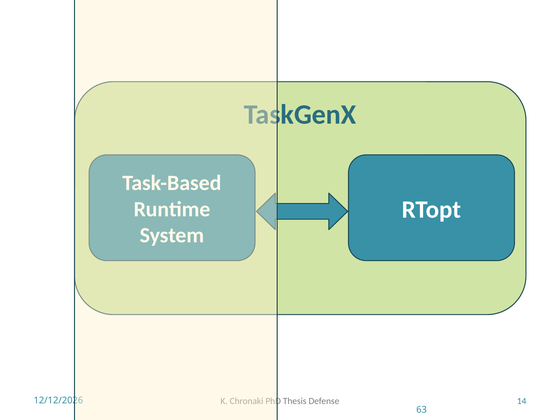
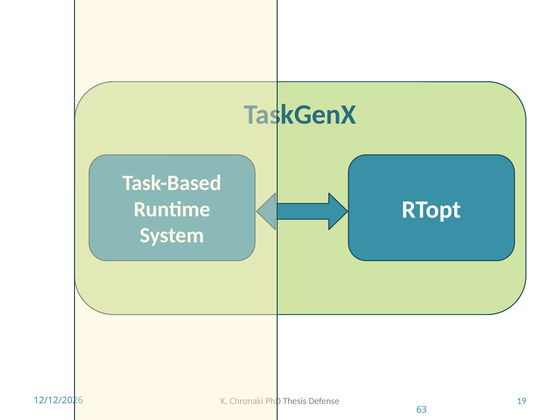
14: 14 -> 19 (522, 401)
